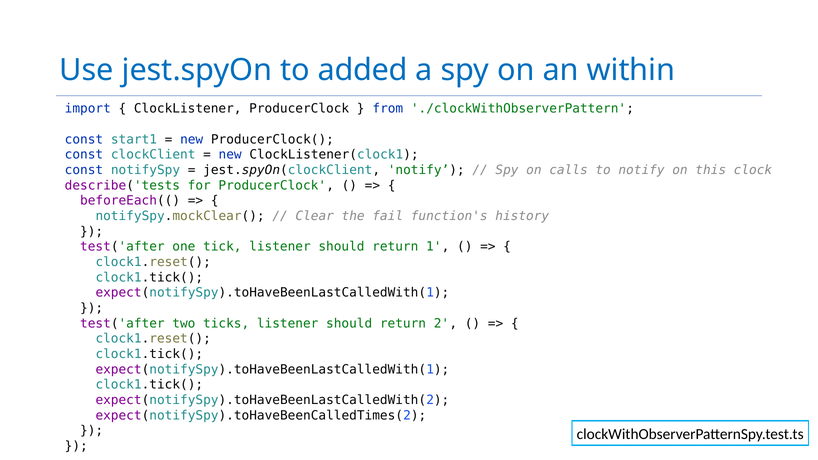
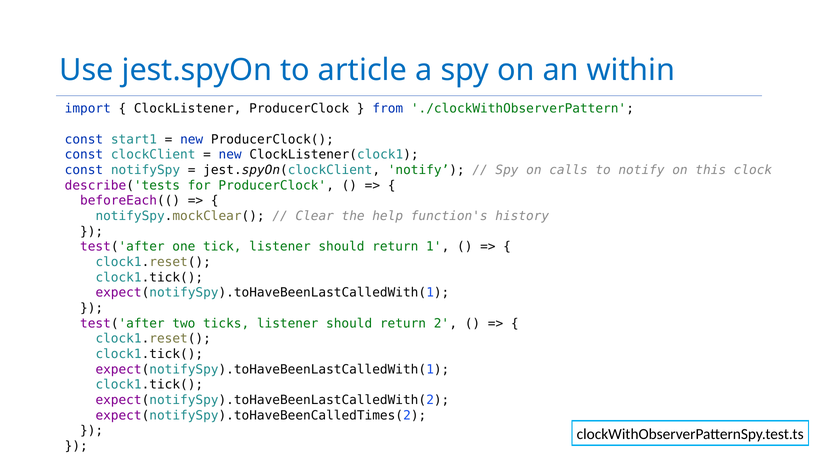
added: added -> article (363, 70)
fail: fail -> help (388, 216)
